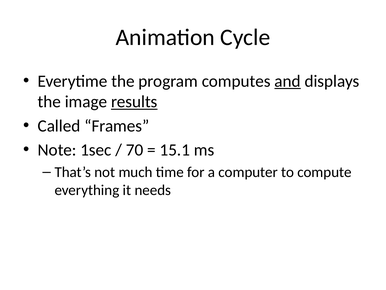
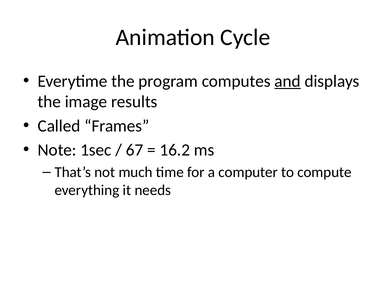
results underline: present -> none (134, 102)
70: 70 -> 67 (135, 150)
15.1: 15.1 -> 16.2 (175, 150)
